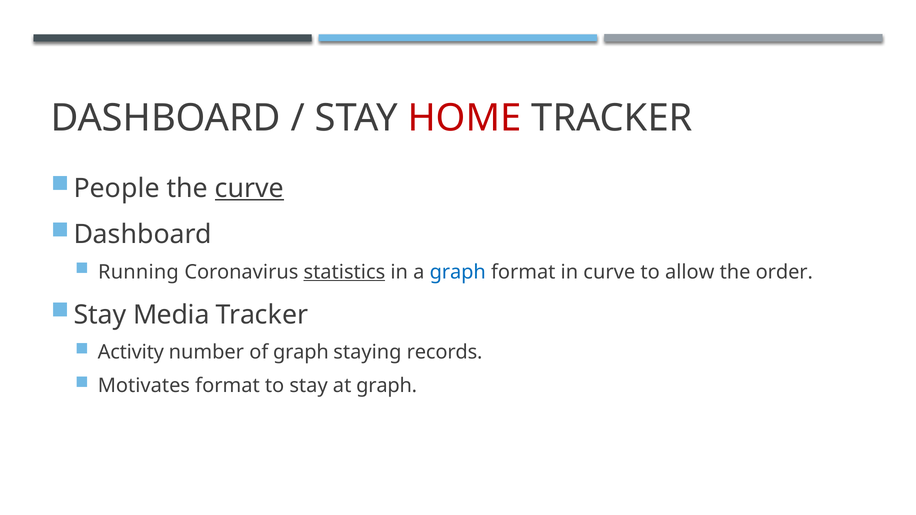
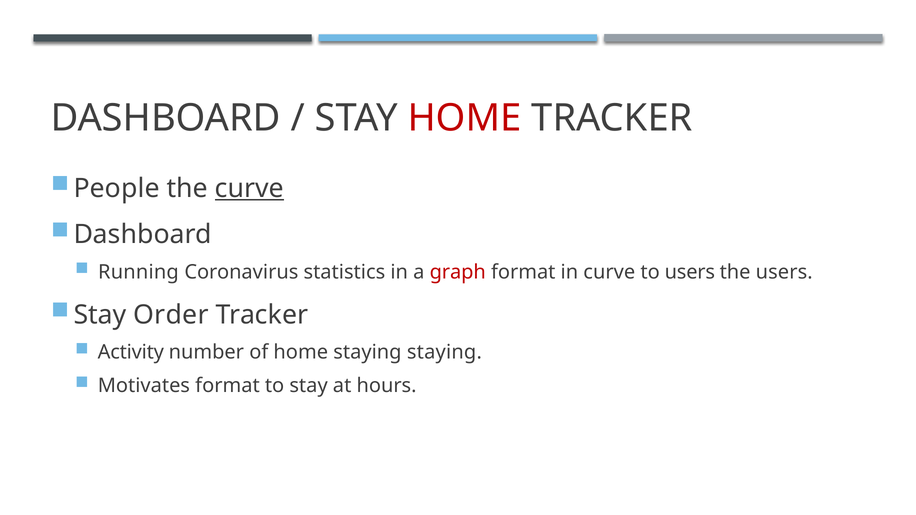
statistics underline: present -> none (344, 272)
graph colour: blue -> red (458, 272)
to allow: allow -> users (690, 272)
the order: order -> users (784, 272)
Media: Media -> Order (171, 315)
of graph: graph -> home (301, 352)
staying records: records -> staying (444, 352)
at graph: graph -> hours (387, 386)
